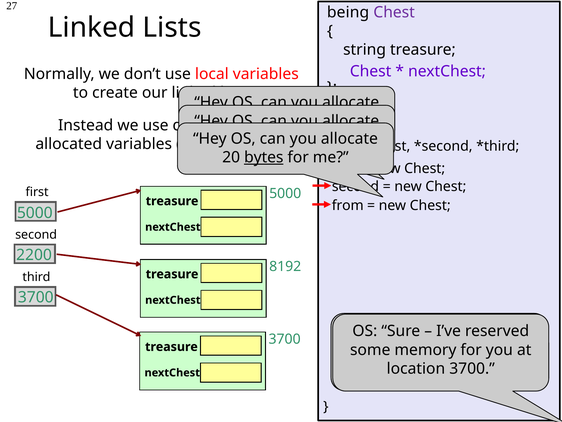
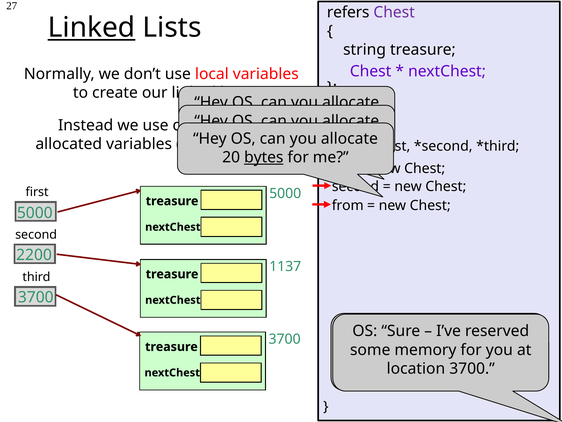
being: being -> refers (348, 12)
Linked underline: none -> present (91, 28)
8192: 8192 -> 1137 (285, 266)
